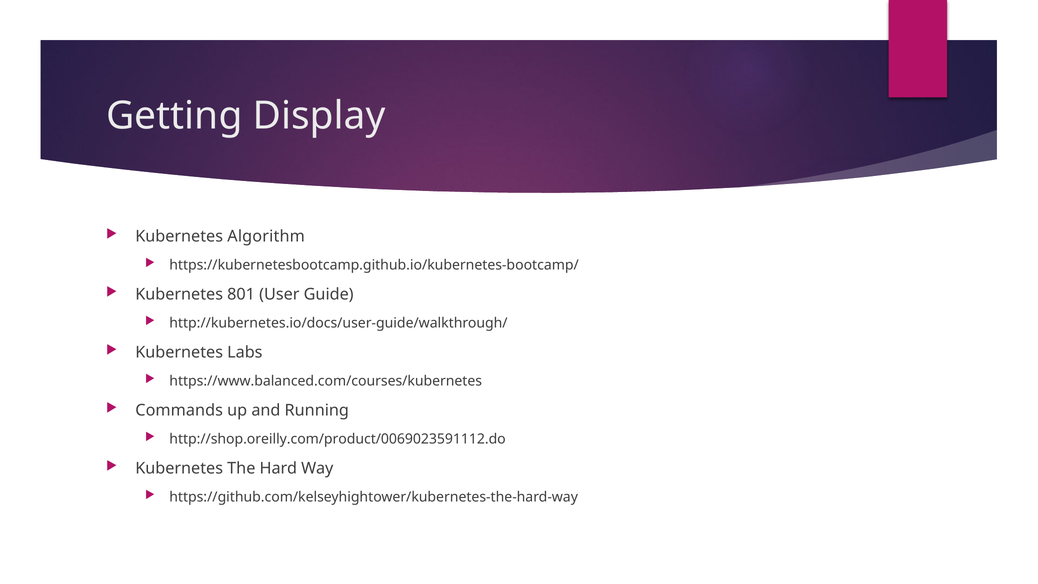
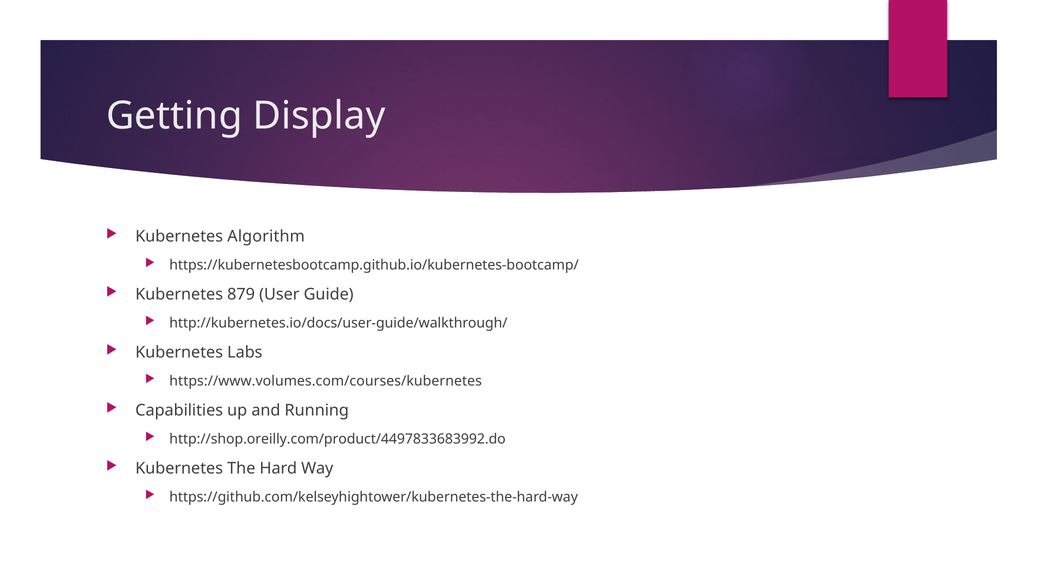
801: 801 -> 879 (241, 294)
https://www.balanced.com/courses/kubernetes: https://www.balanced.com/courses/kubernetes -> https://www.volumes.com/courses/kubernetes (326, 381)
Commands: Commands -> Capabilities (179, 410)
http://shop.oreilly.com/product/0069023591112.do: http://shop.oreilly.com/product/0069023591112.do -> http://shop.oreilly.com/product/4497833683992.do (338, 439)
